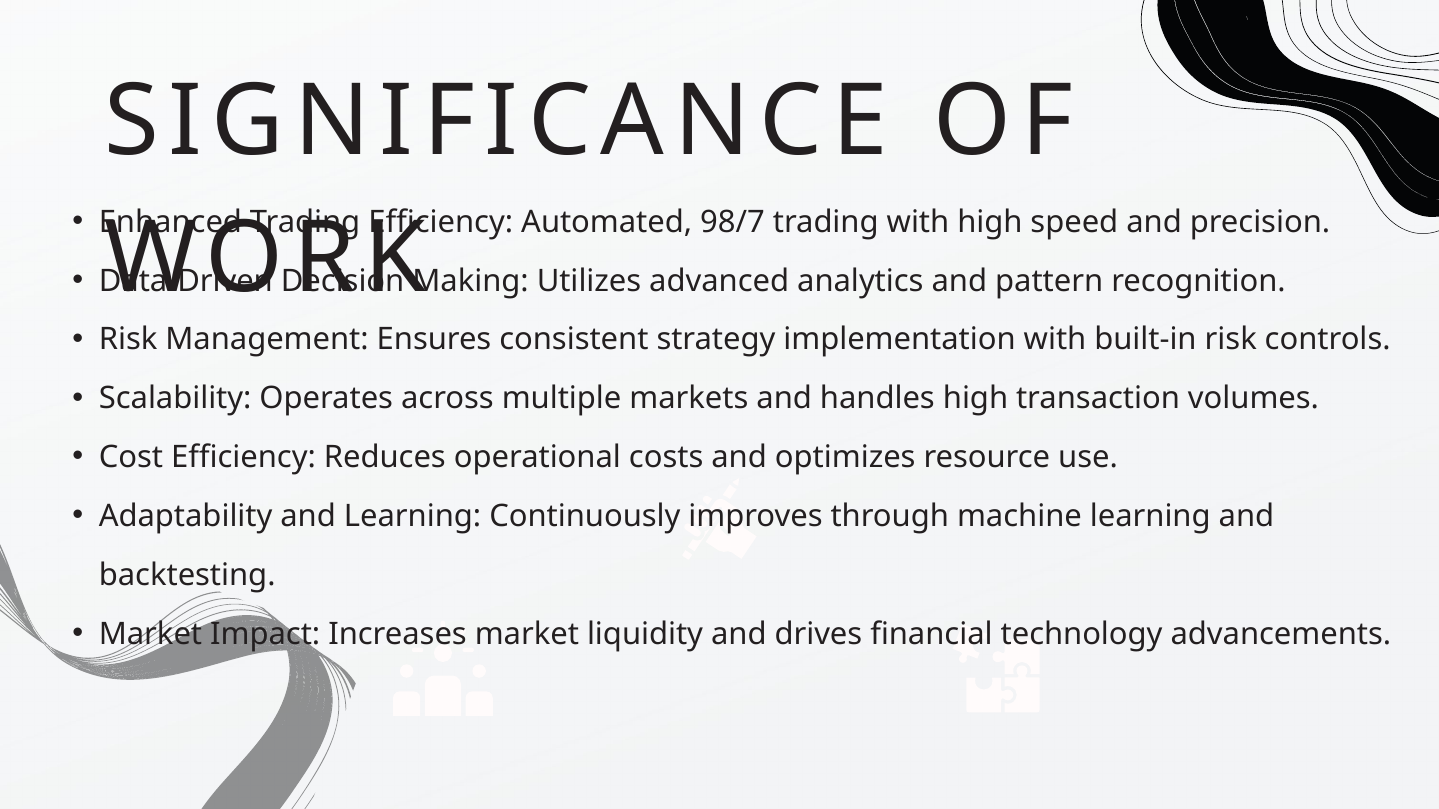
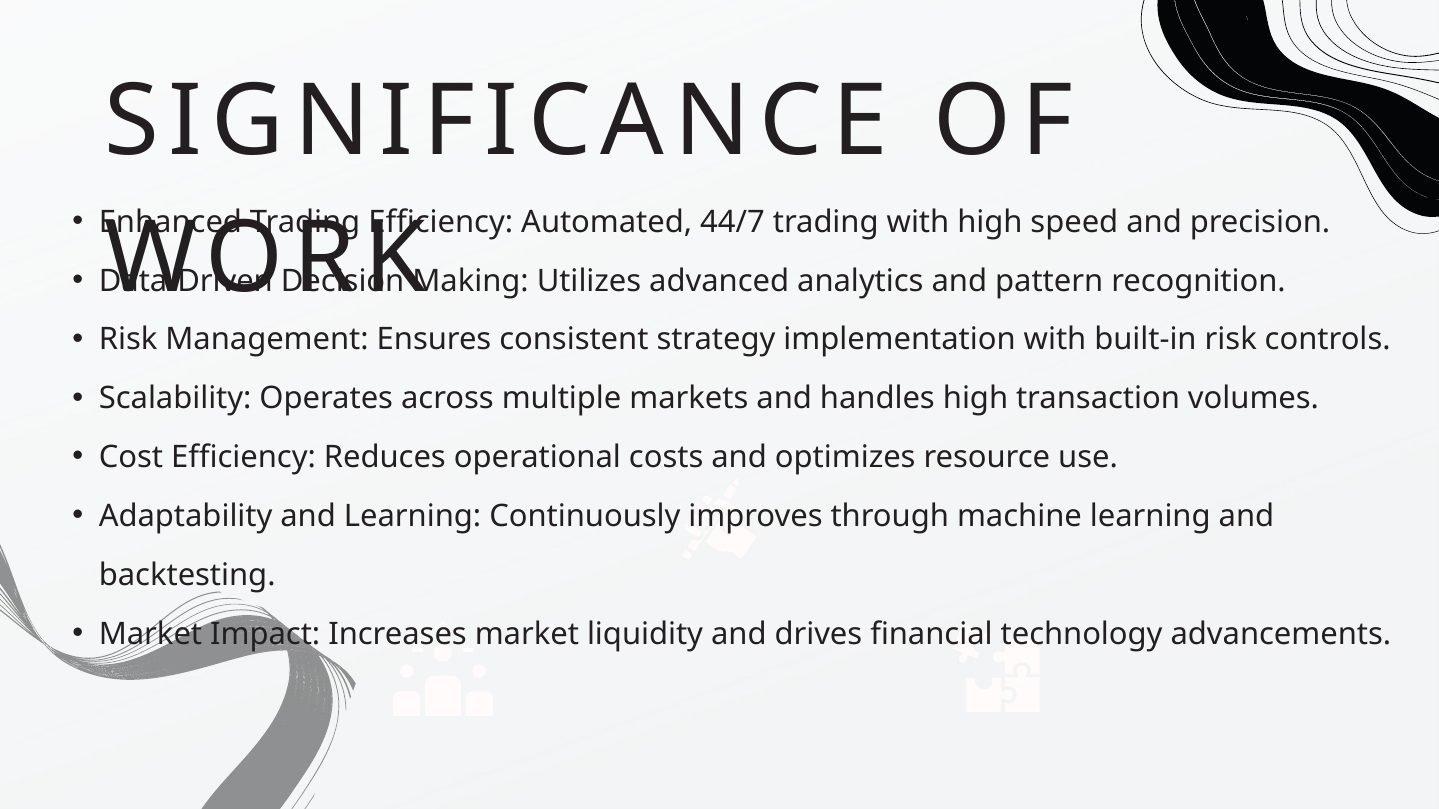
98/7: 98/7 -> 44/7 (733, 222)
